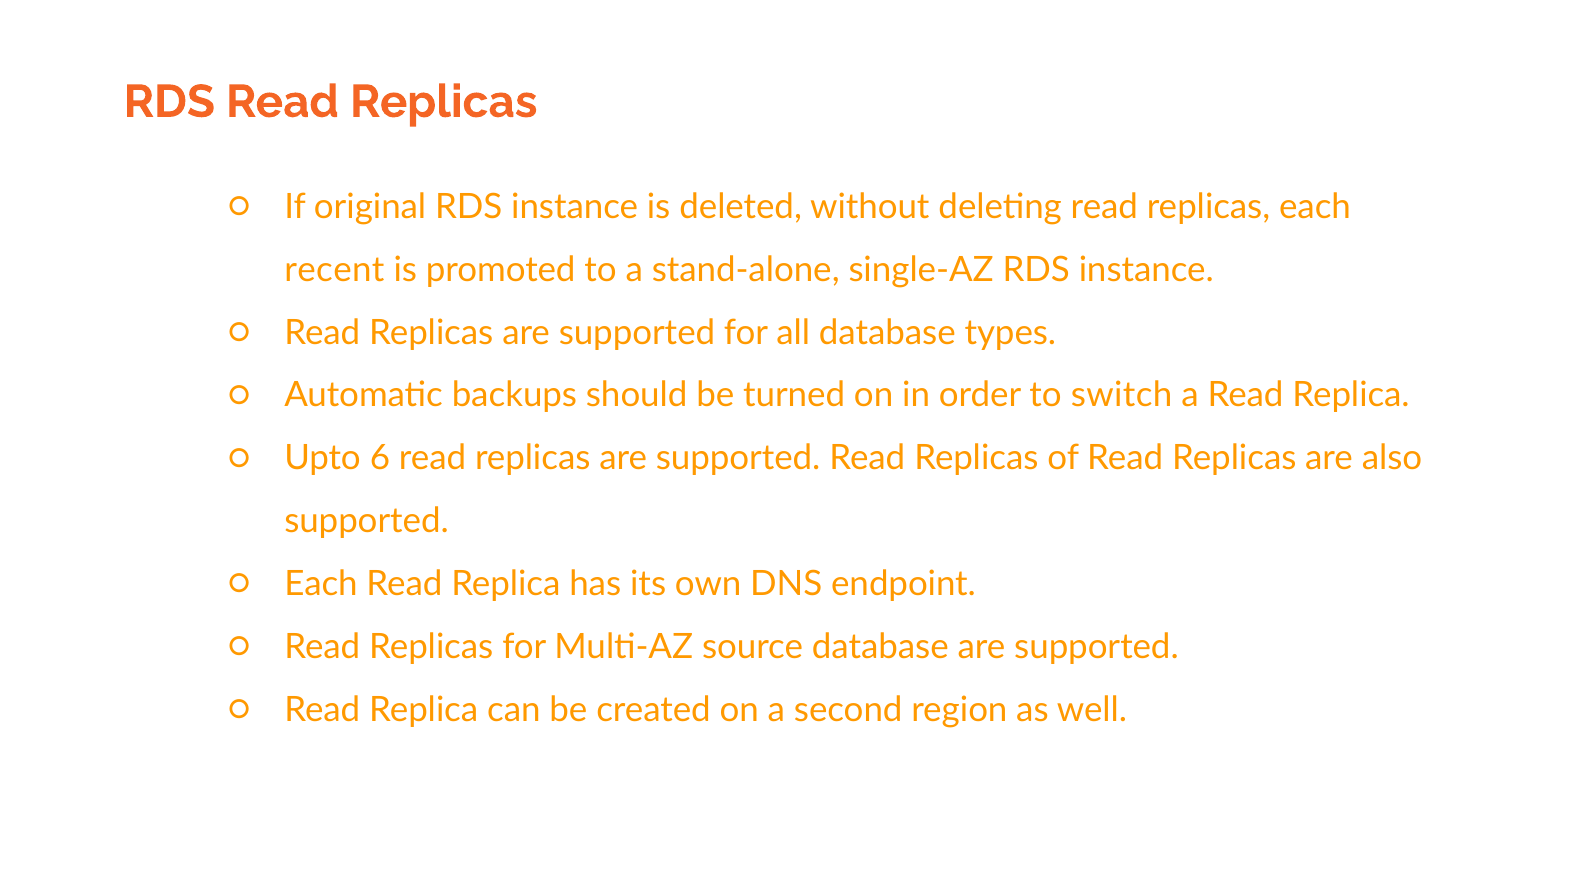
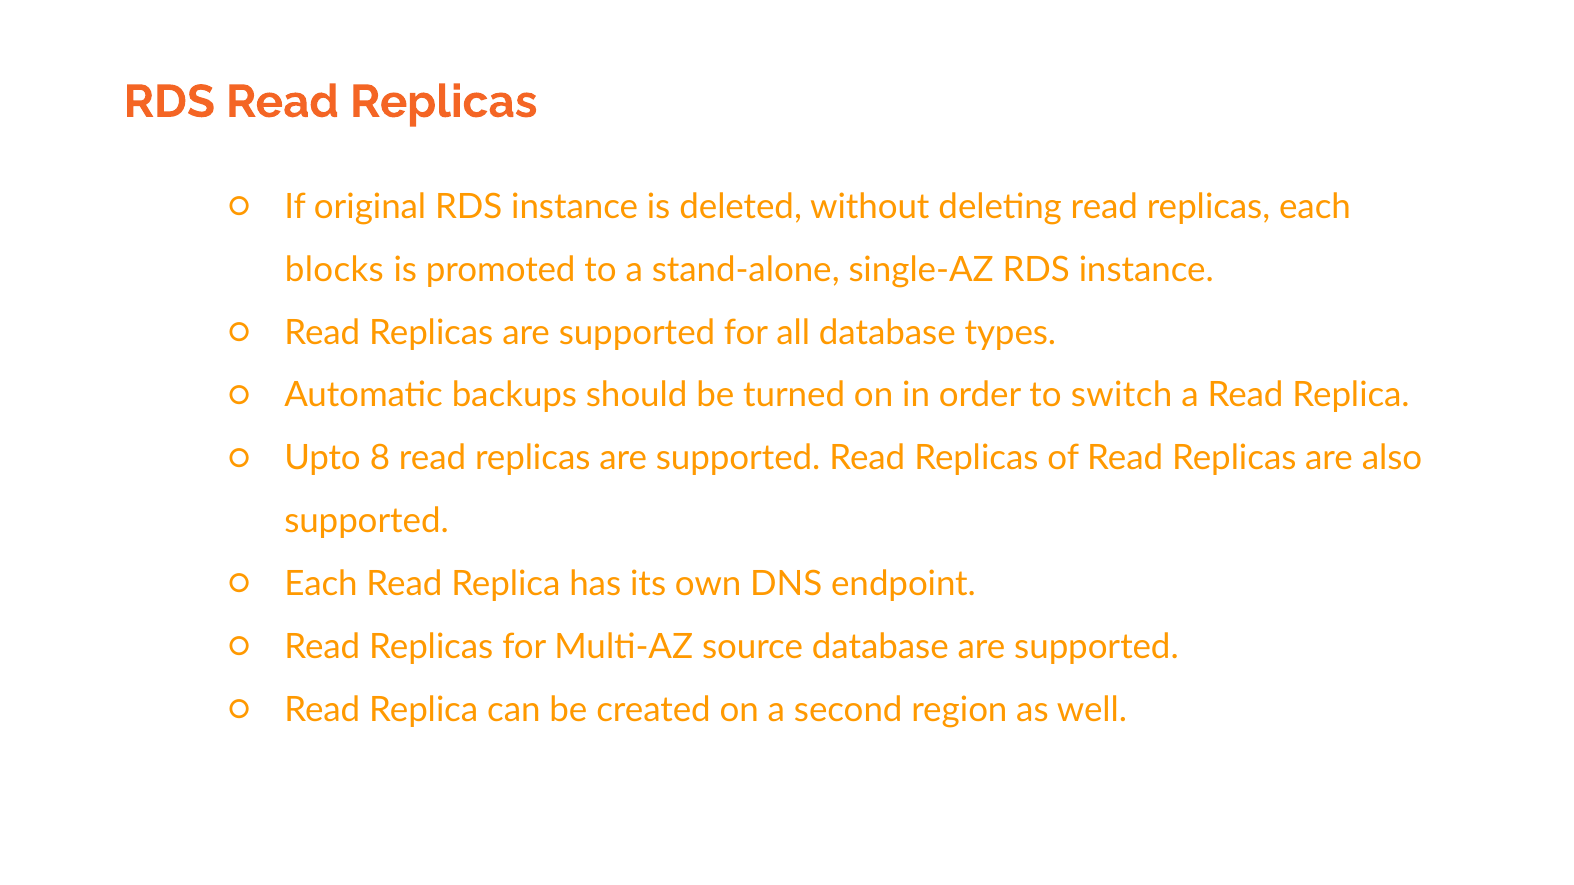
recent: recent -> blocks (334, 270)
6: 6 -> 8 (380, 458)
